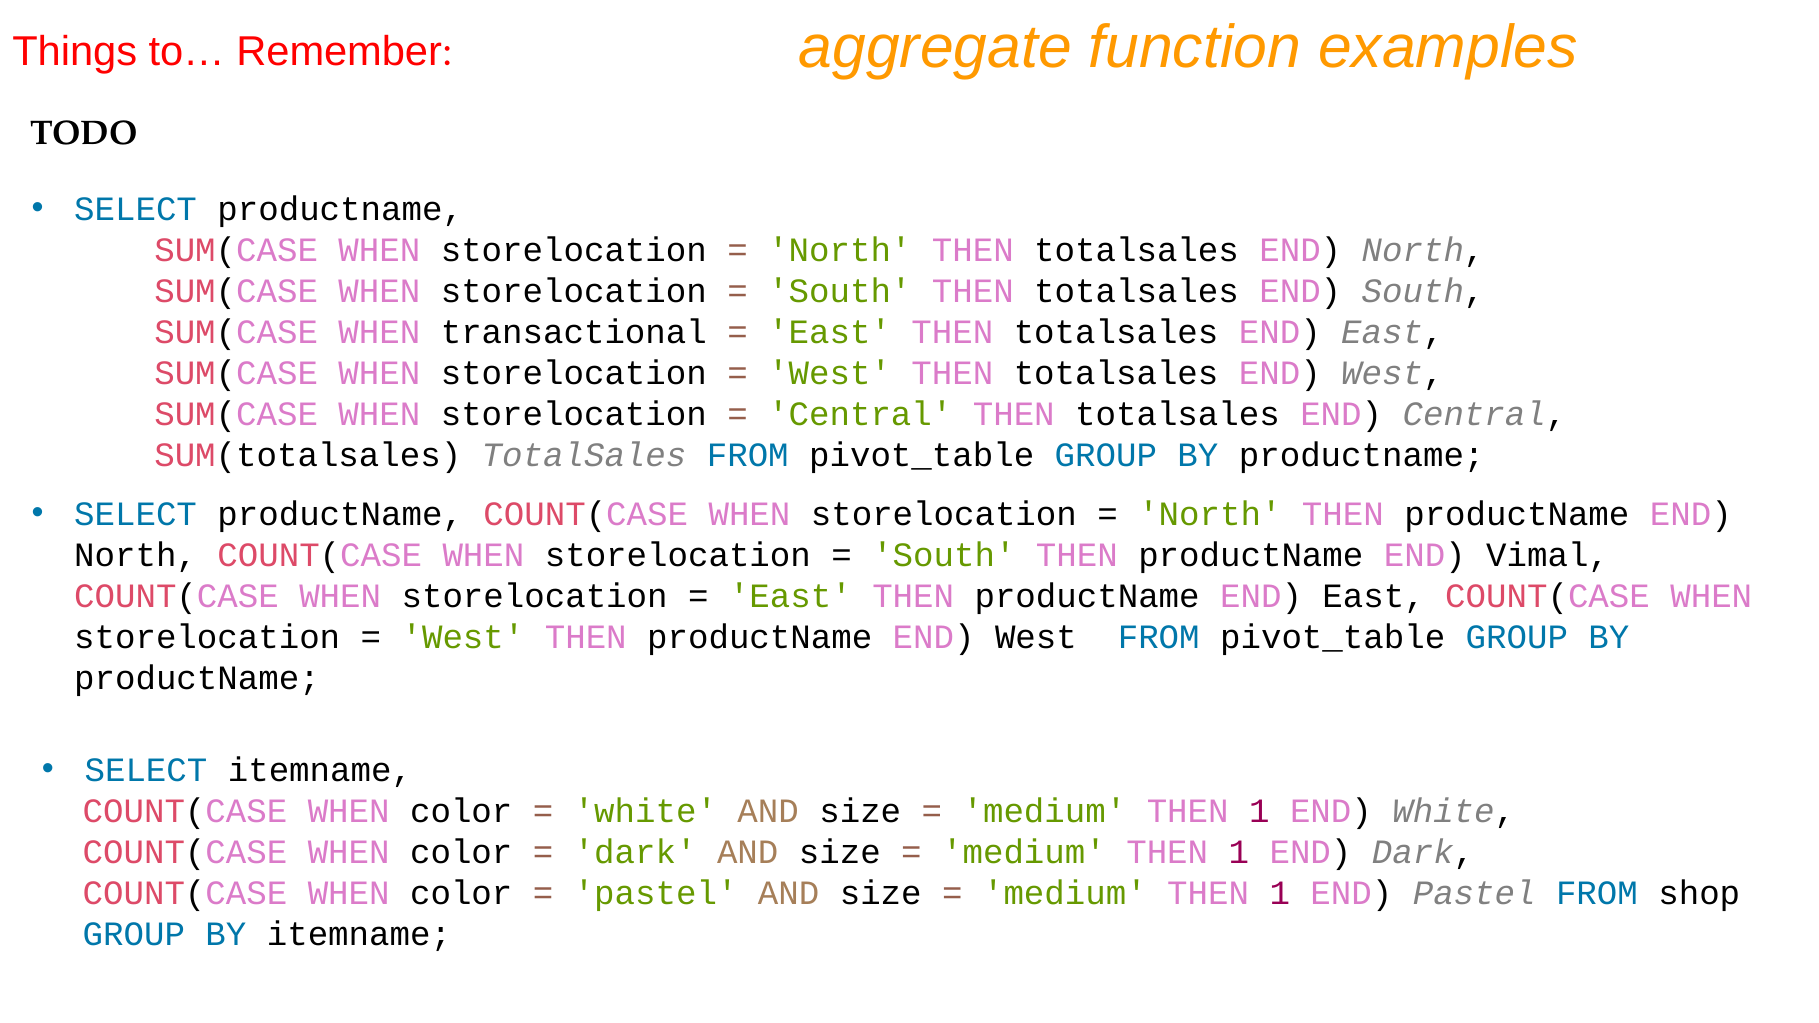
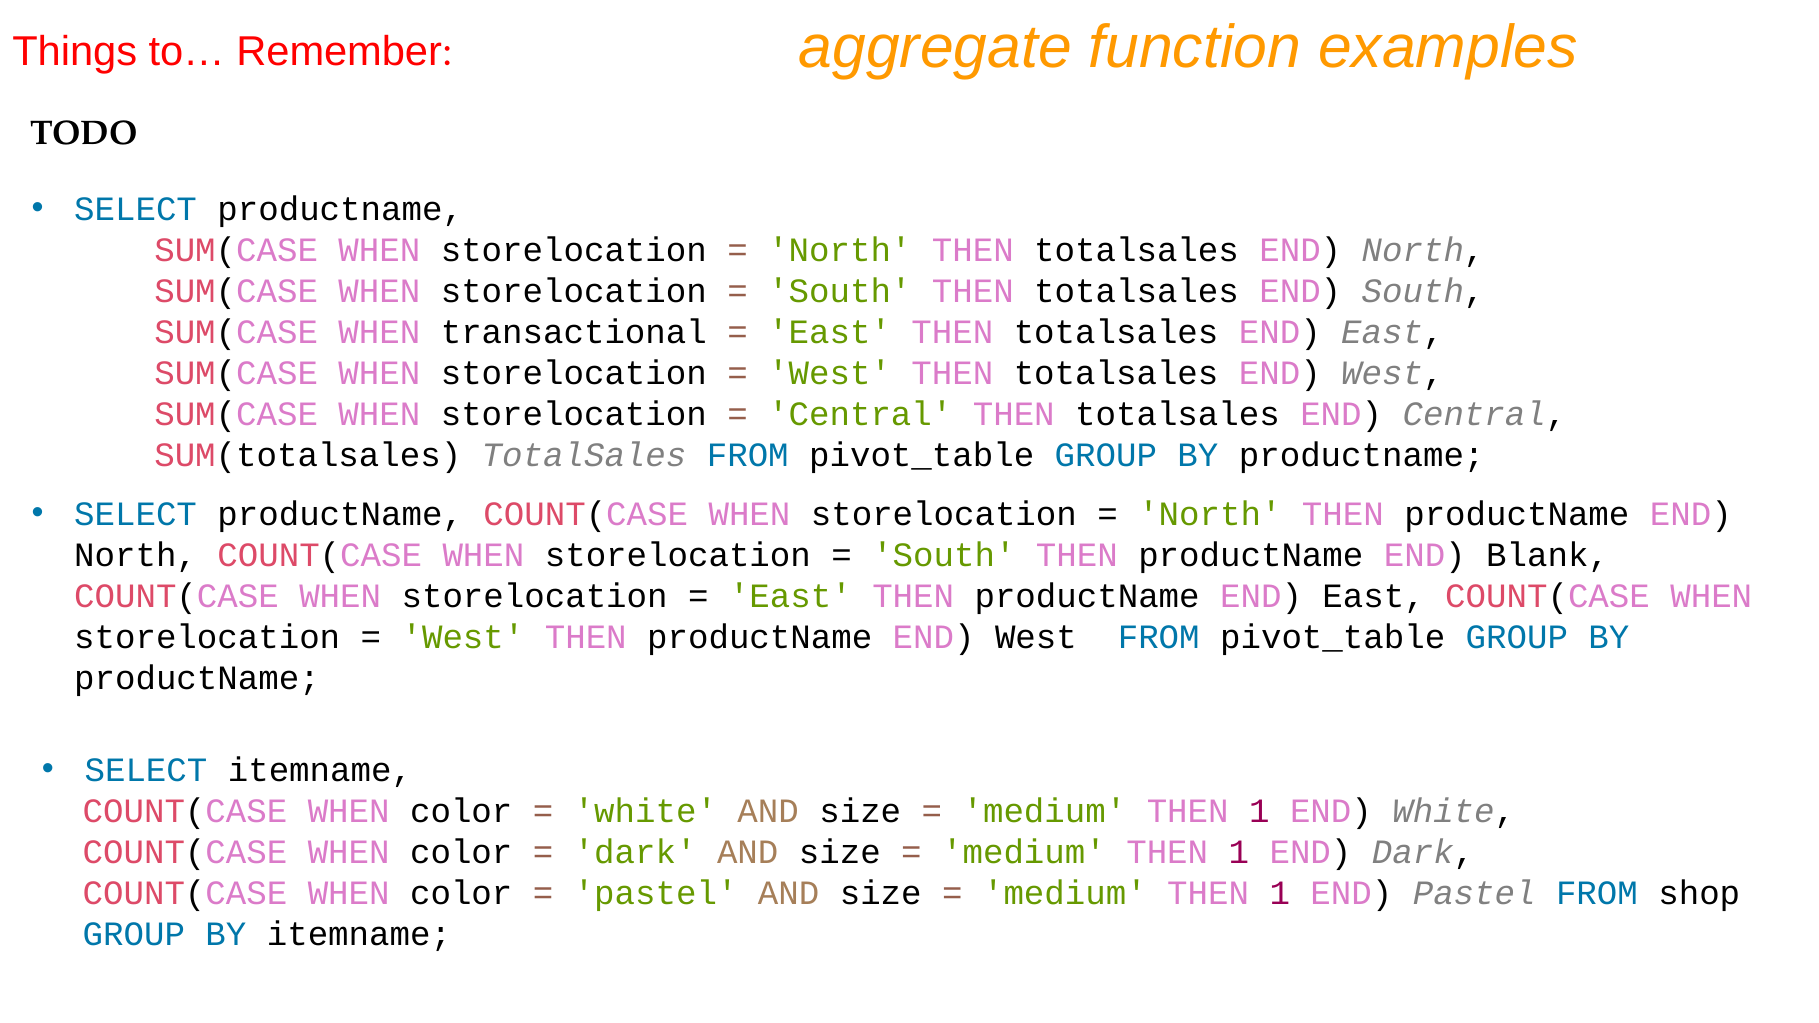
Vimal: Vimal -> Blank (1548, 555)
